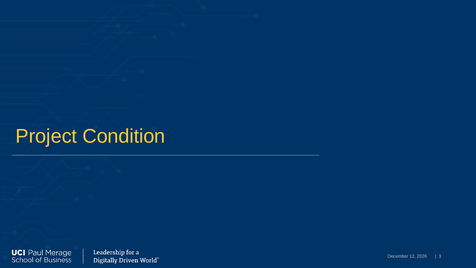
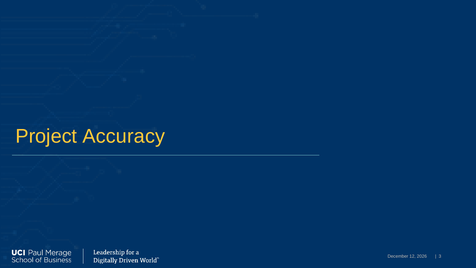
Condition: Condition -> Accuracy (124, 136)
